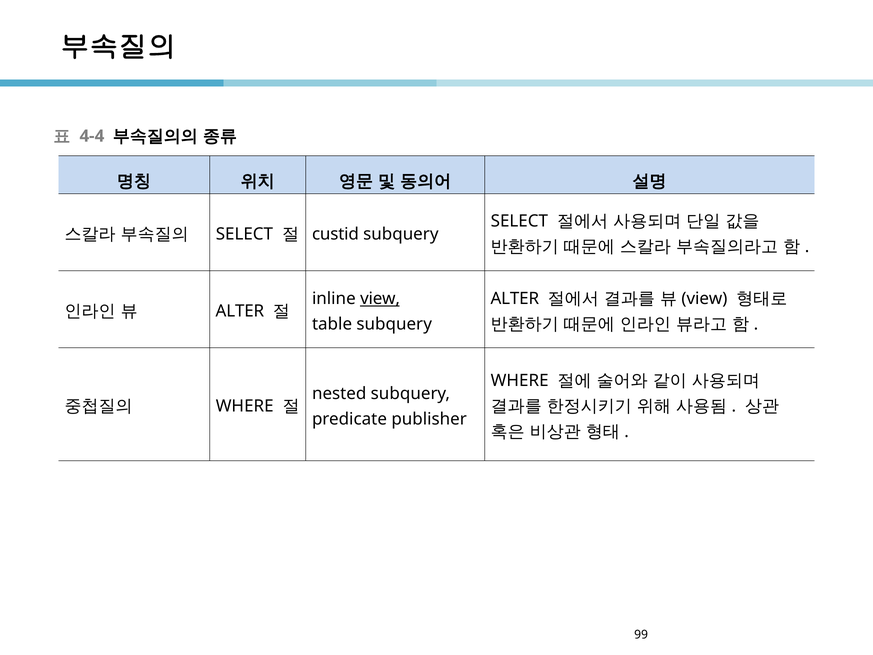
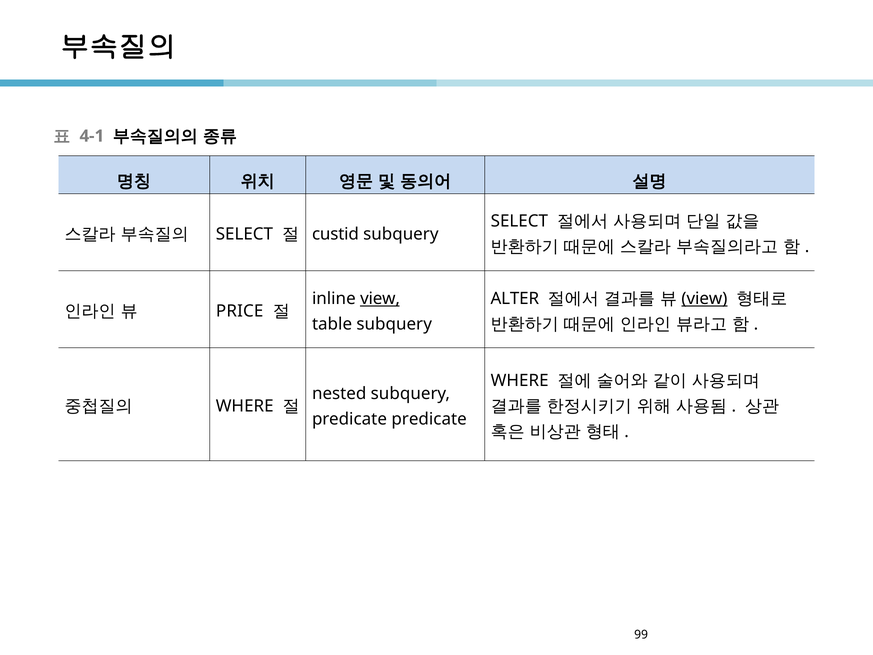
4-4: 4-4 -> 4-1 (92, 136)
view underline: none -> present (704, 298)
ALTER: ALTER -> PRICE (240, 311)
predicate publisher: publisher -> predicate (429, 419)
